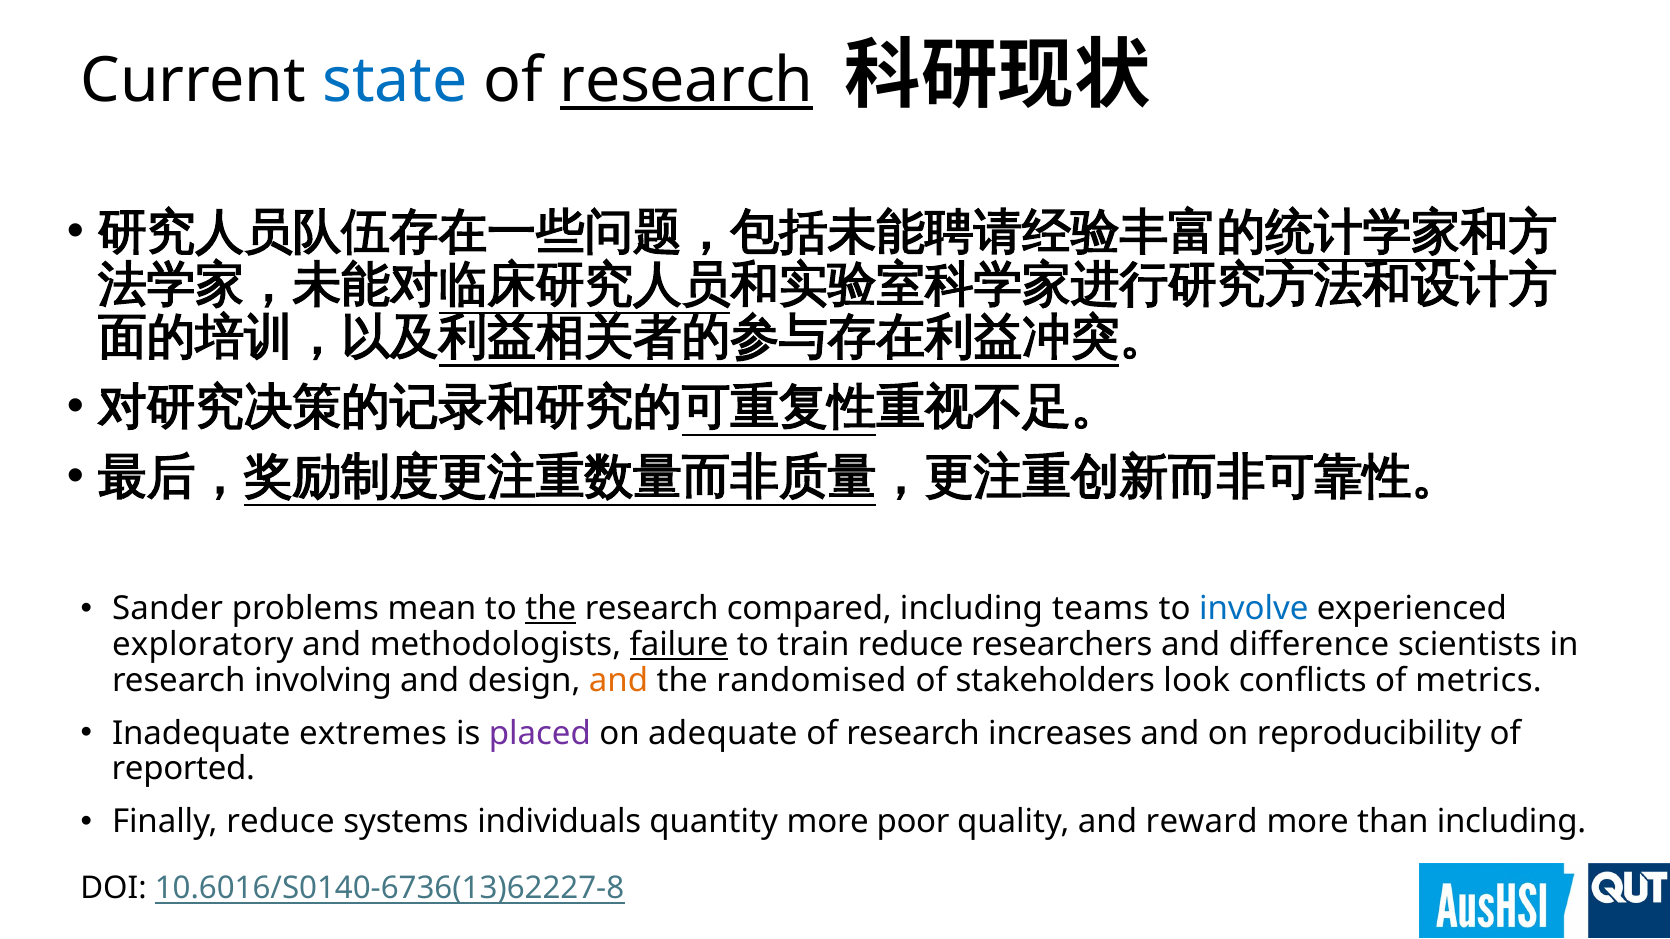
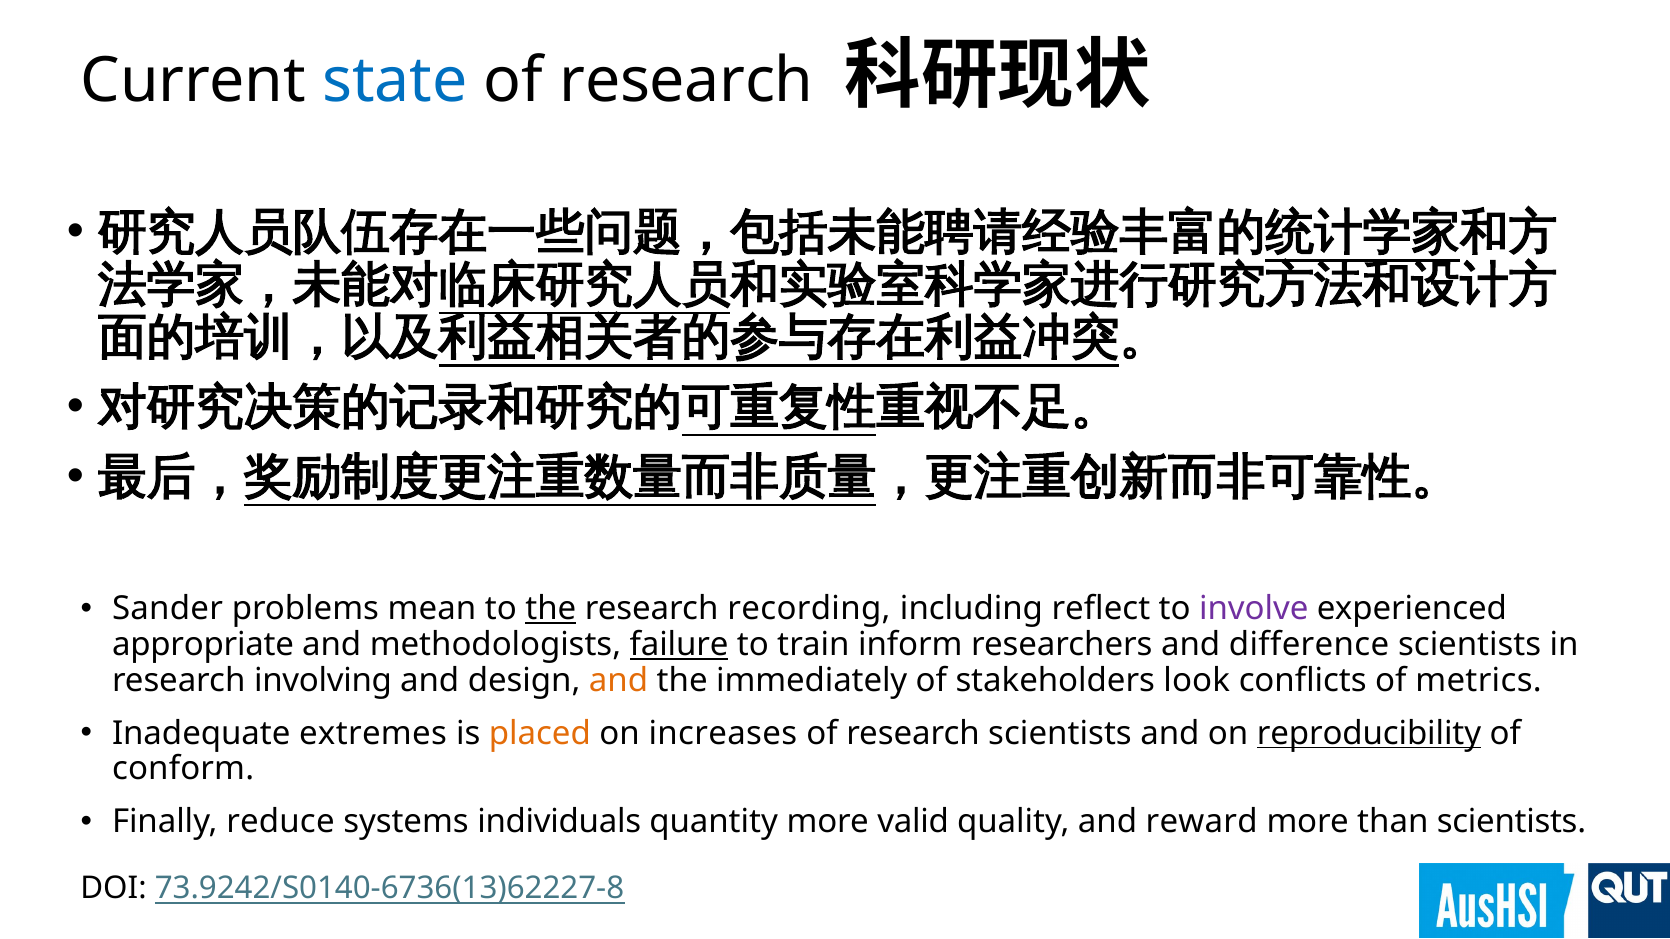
research underline: present -> none (687, 81)
compared: compared -> recording (809, 609)
teams: teams -> reflect (1101, 609)
involve colour: blue -> purple (1254, 609)
exploratory: exploratory -> appropriate (203, 645)
train reduce: reduce -> inform (910, 645)
randomised: randomised -> immediately (812, 680)
placed colour: purple -> orange (540, 734)
adequate: adequate -> increases (723, 734)
research increases: increases -> scientists (1060, 734)
reproducibility underline: none -> present (1369, 734)
reported: reported -> conform (183, 769)
poor: poor -> valid (913, 822)
than including: including -> scientists (1511, 822)
10.6016/S0140-6736(13)62227-8: 10.6016/S0140-6736(13)62227-8 -> 73.9242/S0140-6736(13)62227-8 (389, 889)
